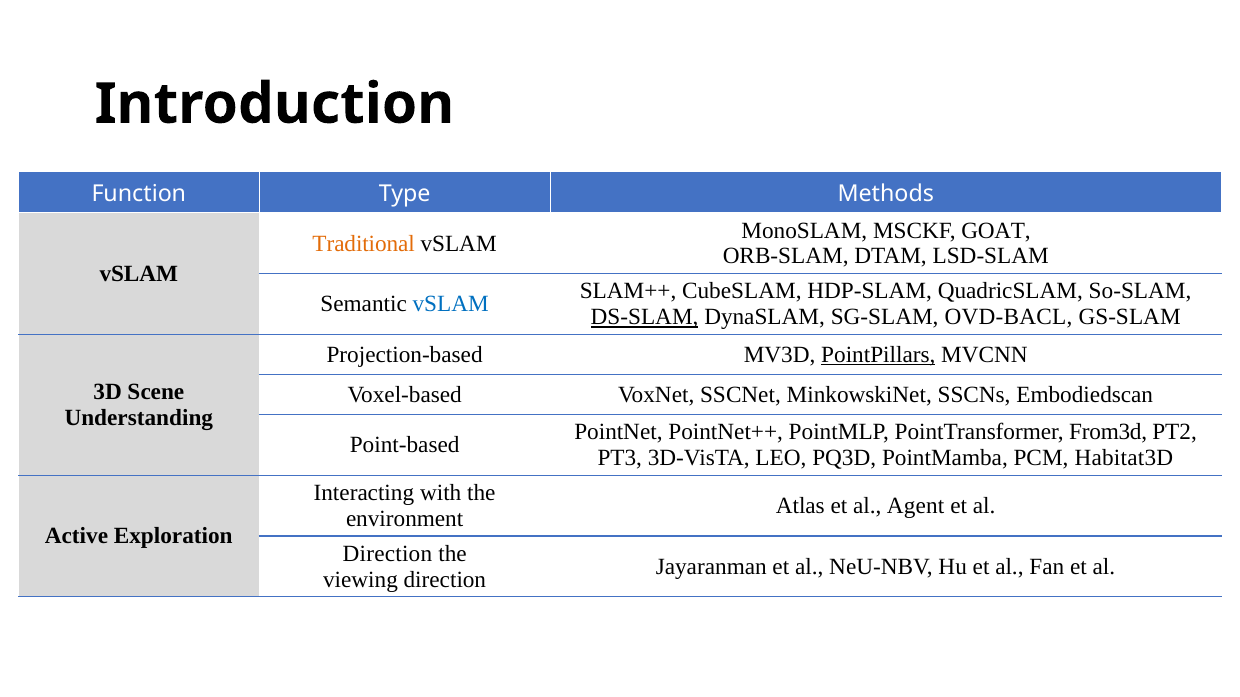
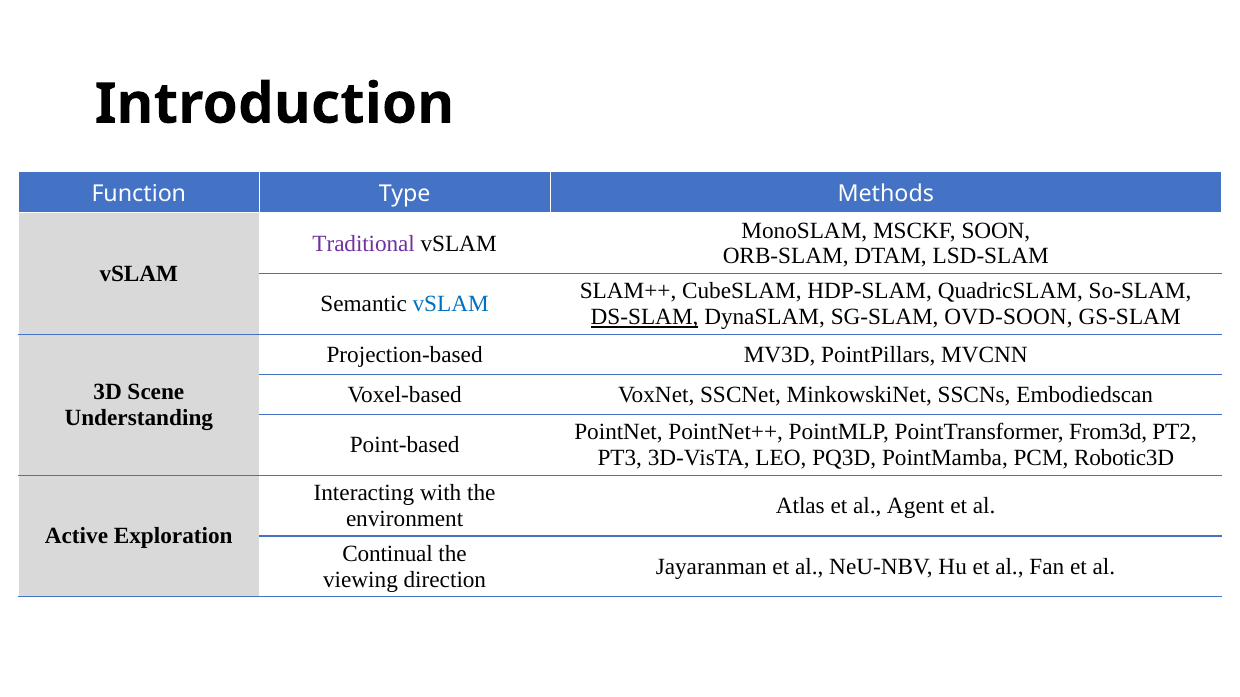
GOAT: GOAT -> SOON (996, 231)
Traditional colour: orange -> purple (364, 244)
OVD-BACL: OVD-BACL -> OVD-SOON (1009, 317)
PointPillars underline: present -> none (878, 355)
Habitat3D: Habitat3D -> Robotic3D (1124, 458)
Direction: Direction -> Continual (388, 554)
